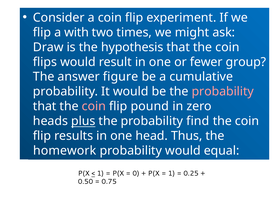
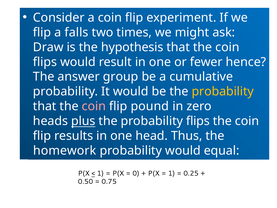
with: with -> falls (76, 32)
group: group -> hence (246, 62)
figure: figure -> group (121, 77)
probability colour: pink -> yellow (223, 91)
probability find: find -> flips (198, 121)
